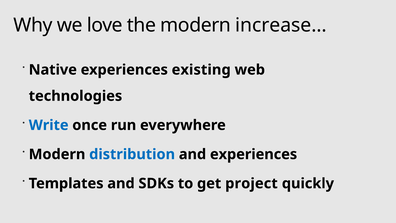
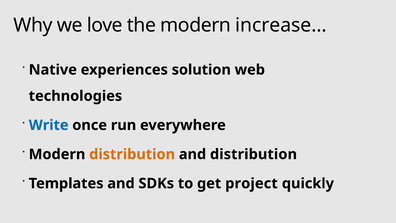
existing: existing -> solution (201, 70)
distribution colour: blue -> orange (132, 154)
and experiences: experiences -> distribution (253, 154)
